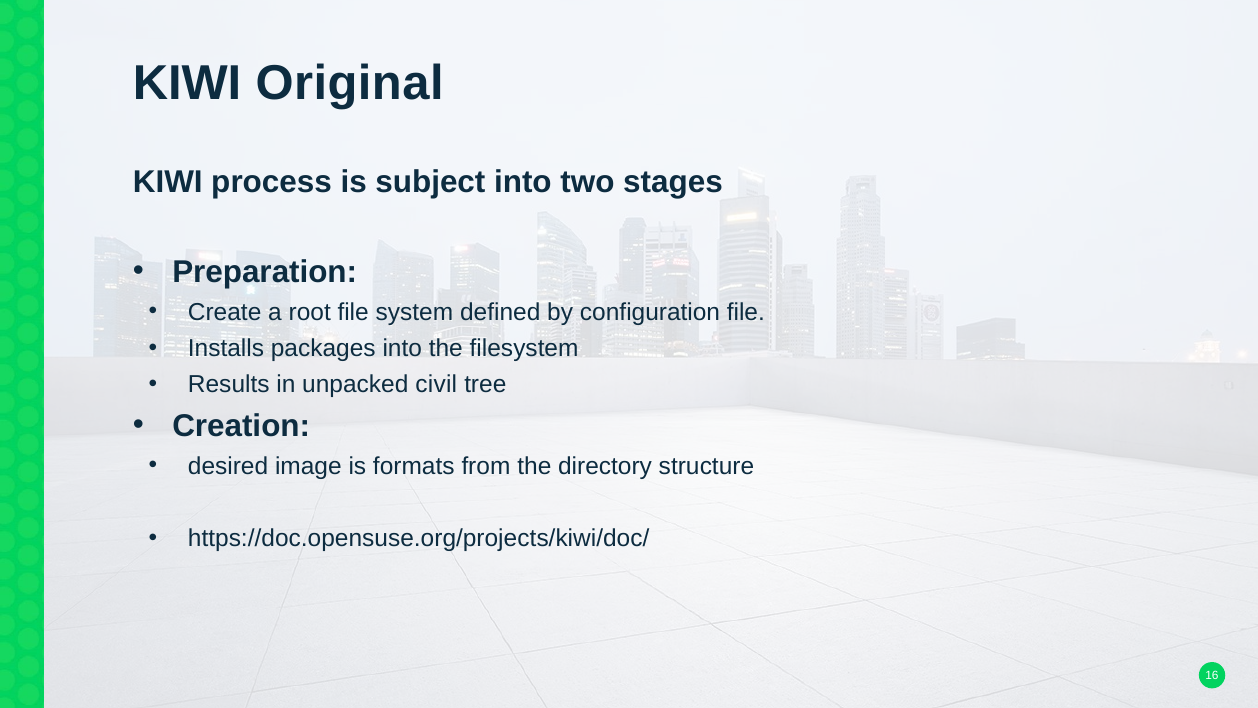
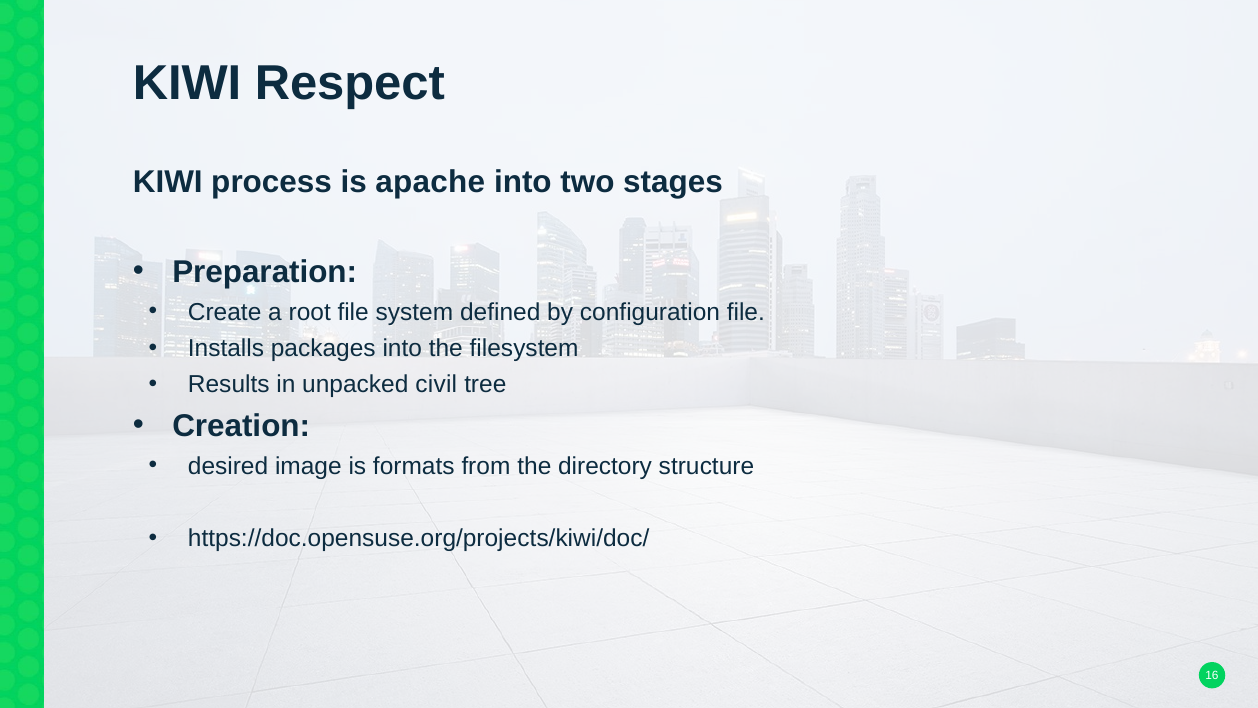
Original: Original -> Respect (350, 84)
subject: subject -> apache (430, 182)
